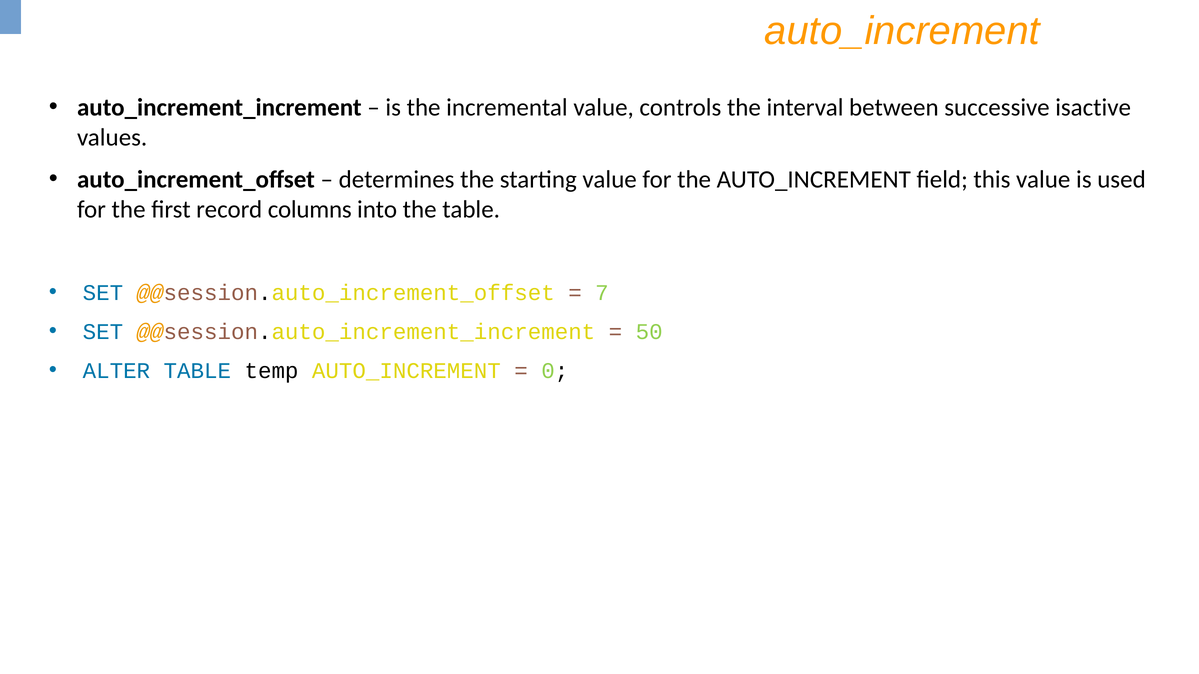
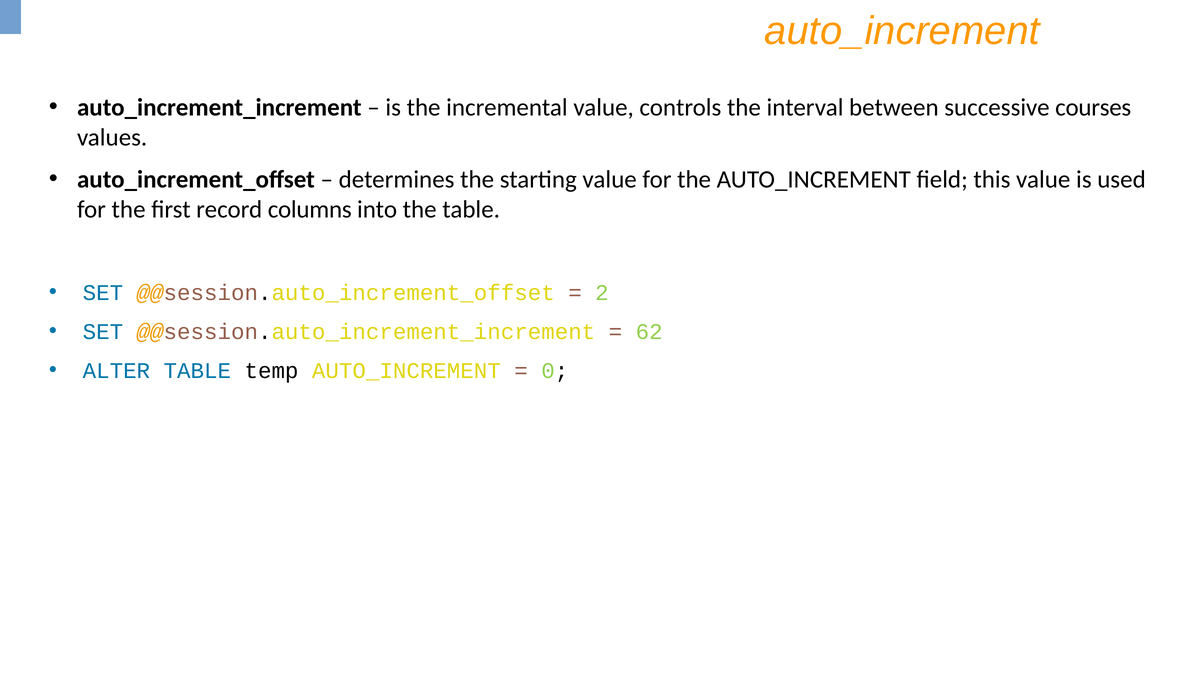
isactive: isactive -> courses (1093, 108)
7: 7 -> 2 (602, 293)
50: 50 -> 62 (649, 332)
